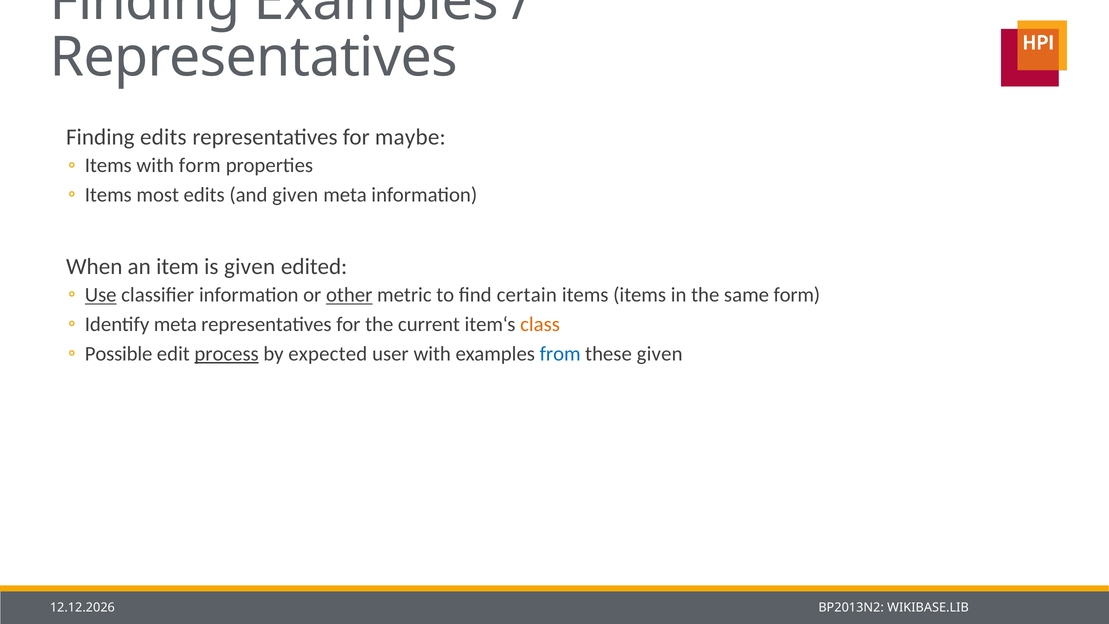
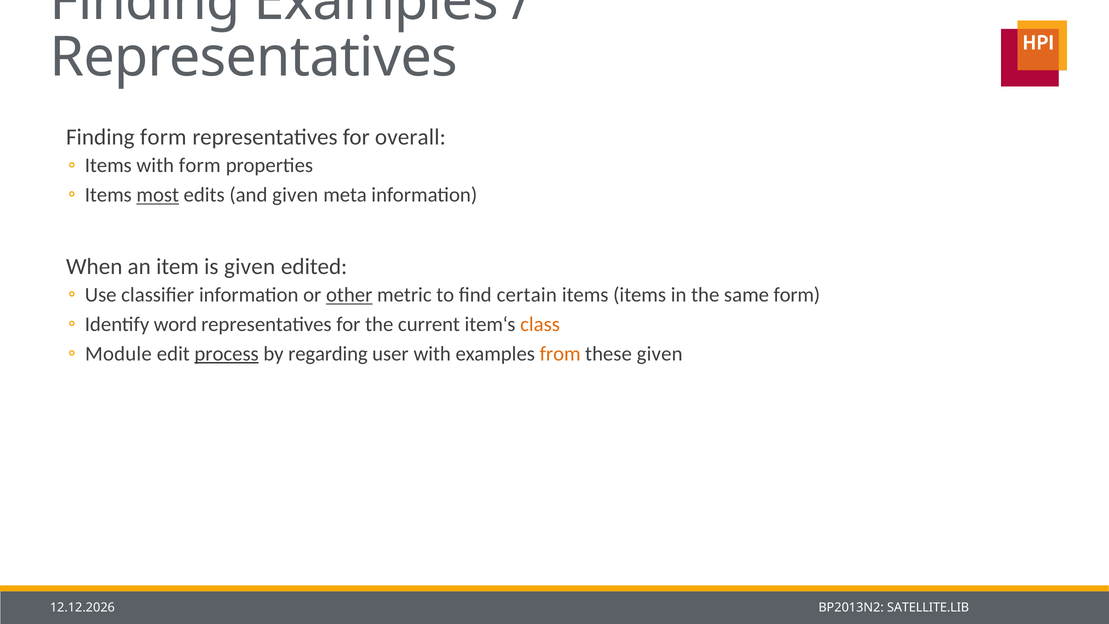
Finding edits: edits -> form (163, 137)
maybe: maybe -> overall (410, 137)
most underline: none -> present (158, 195)
Use underline: present -> none (101, 295)
Identify meta: meta -> word (175, 324)
Possible: Possible -> Module (118, 354)
expected: expected -> regarding (328, 354)
from colour: blue -> orange (560, 354)
WIKIBASE.LIB: WIKIBASE.LIB -> SATELLITE.LIB (928, 607)
